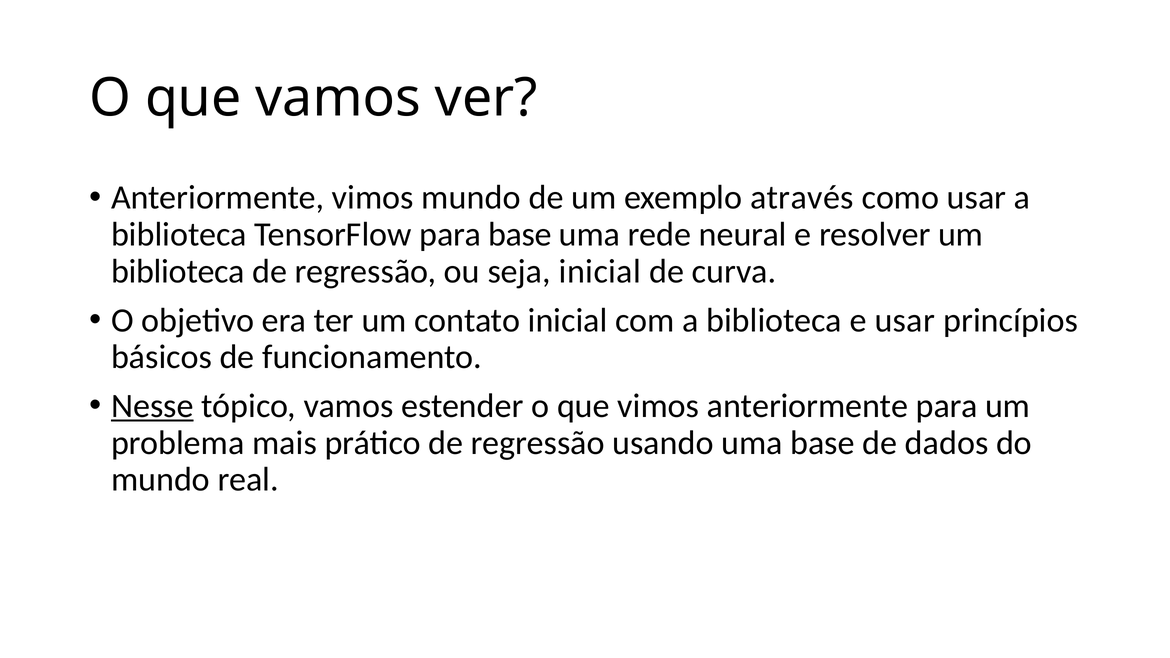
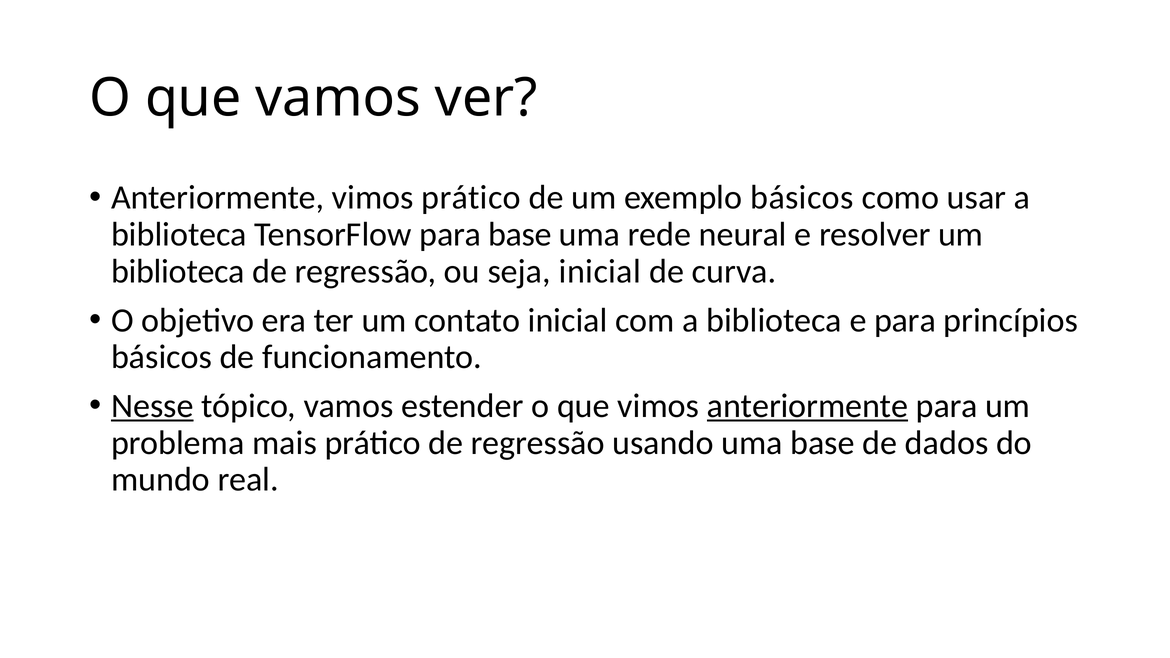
vimos mundo: mundo -> prático (471, 198)
exemplo através: através -> básicos (802, 198)
e usar: usar -> para (905, 320)
anteriormente underline: none -> present (807, 406)
